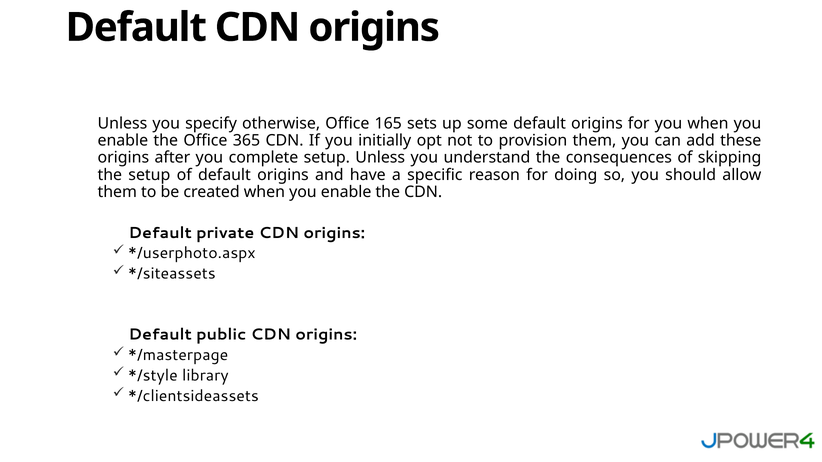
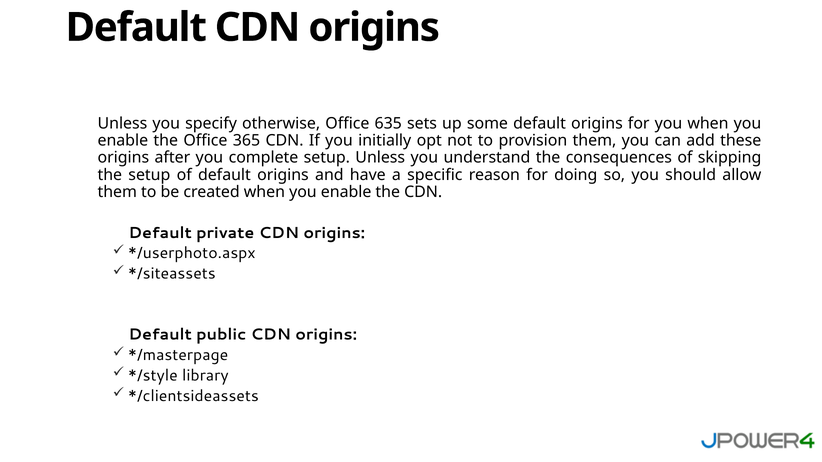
165: 165 -> 635 (388, 123)
